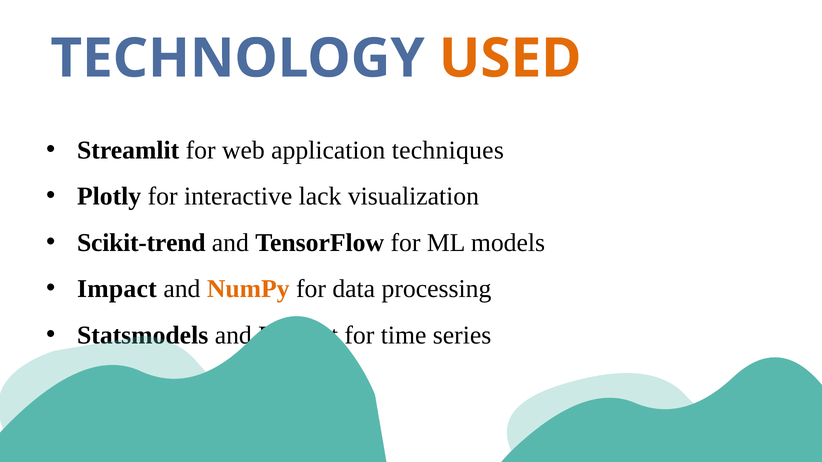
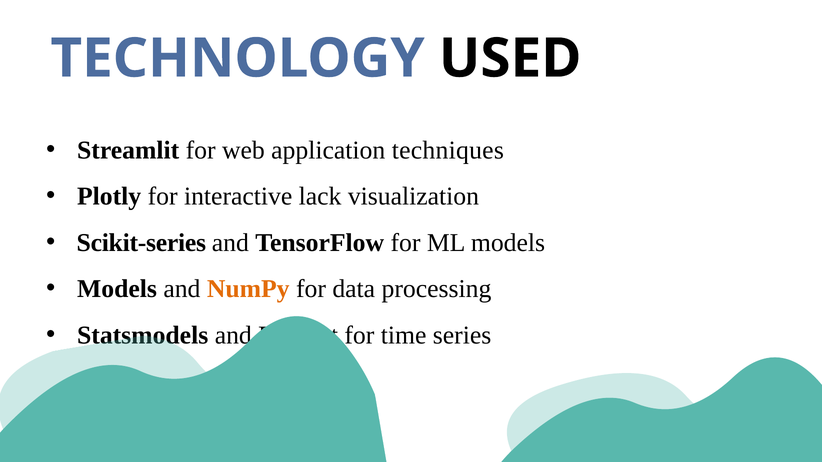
USED colour: orange -> black (510, 59)
Scikit-trend: Scikit-trend -> Scikit-series (141, 243)
Impact: Impact -> Models (117, 289)
